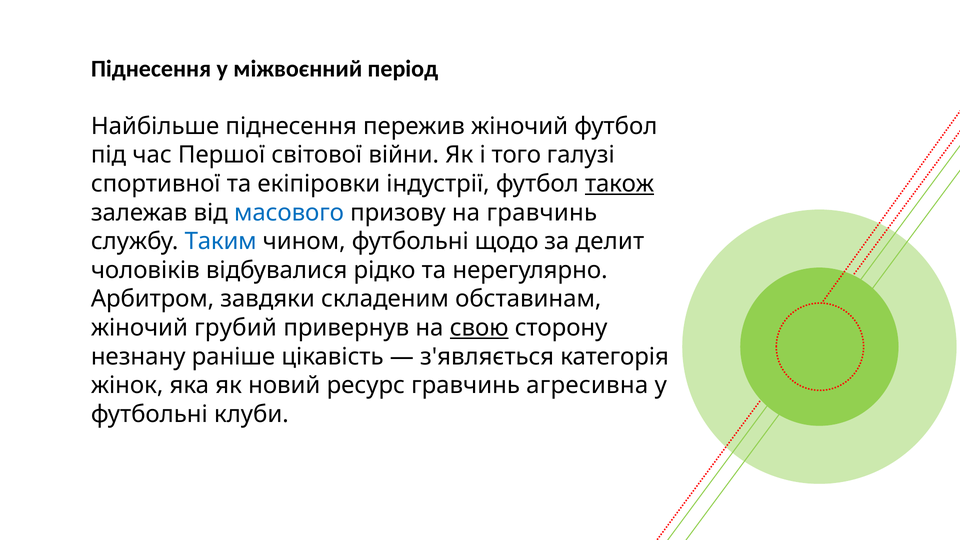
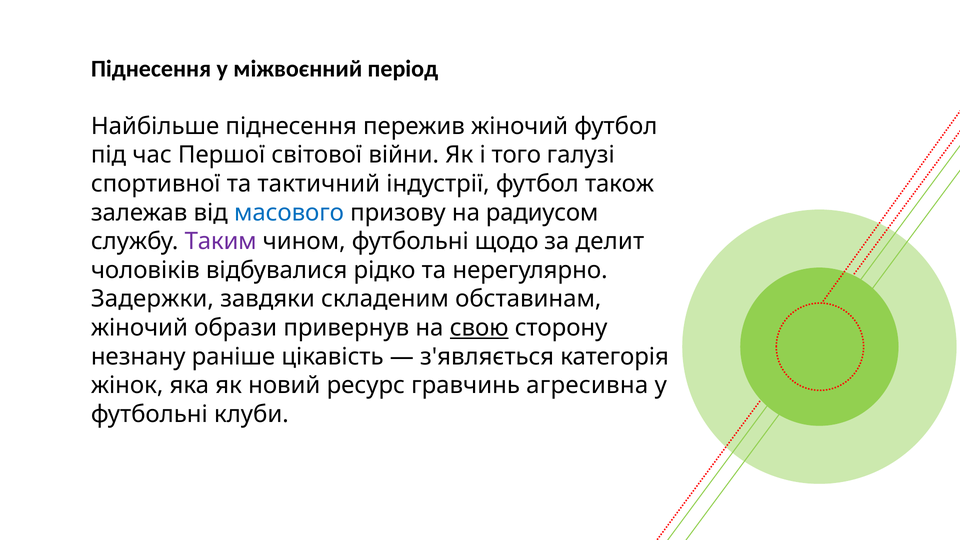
екіпіровки: екіпіровки -> тактичний (319, 184)
також underline: present -> none (620, 184)
на гравчинь: гравчинь -> радиусом (542, 213)
Таким colour: blue -> purple (221, 241)
Арбитром: Арбитром -> Задержки (152, 299)
грубий: грубий -> образи (236, 328)
